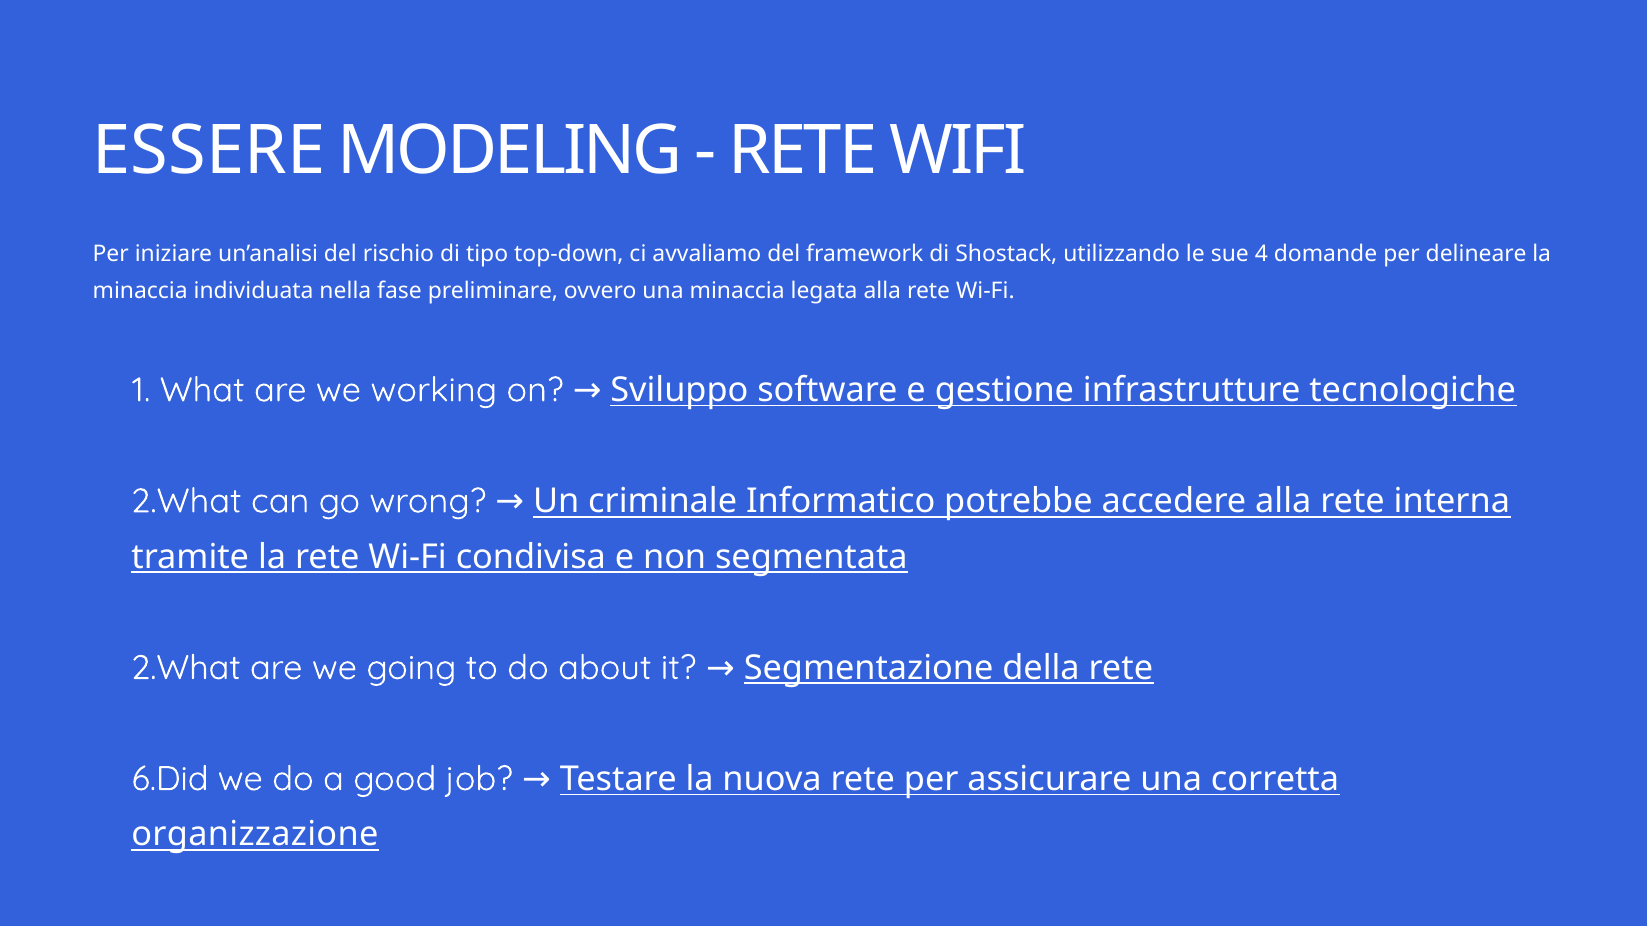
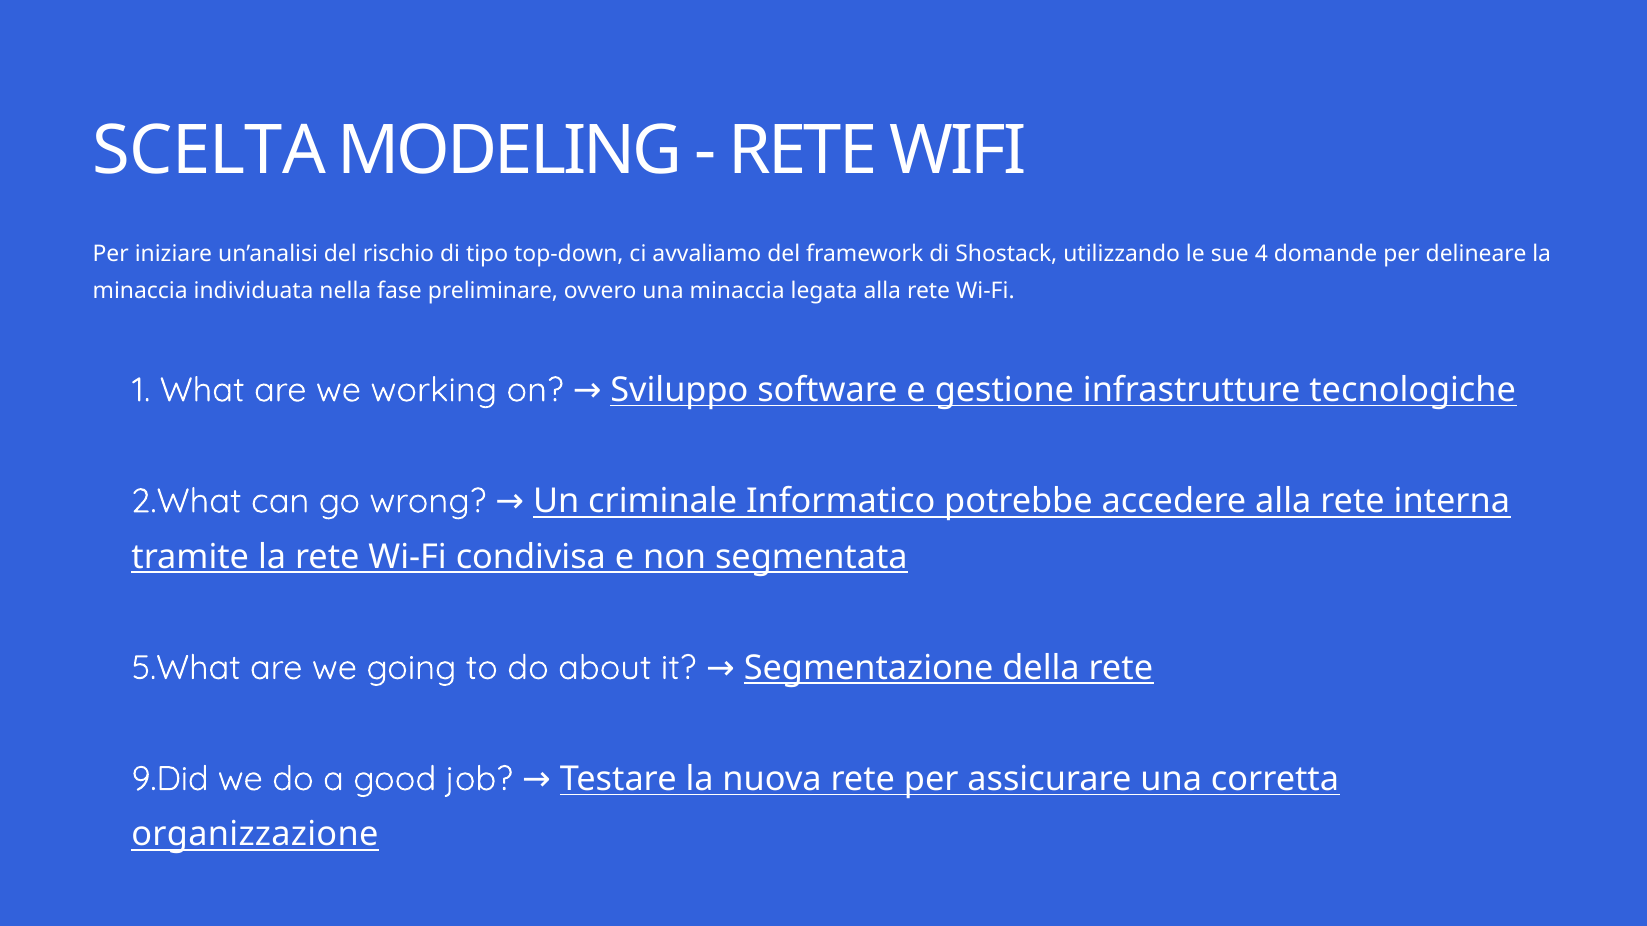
ESSERE: ESSERE -> SCELTA (209, 151)
2.What: 2.What -> 5.What (186, 668)
6.Did: 6.Did -> 9.Did (170, 779)
